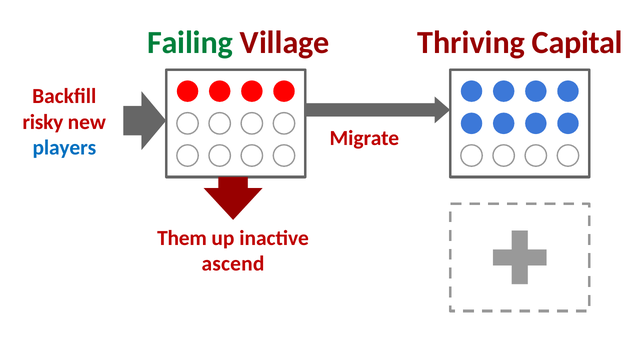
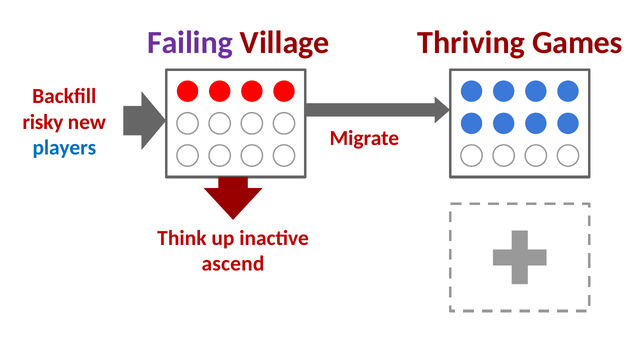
Failing colour: green -> purple (190, 42)
Capital: Capital -> Games (577, 42)
Them: Them -> Think (182, 238)
